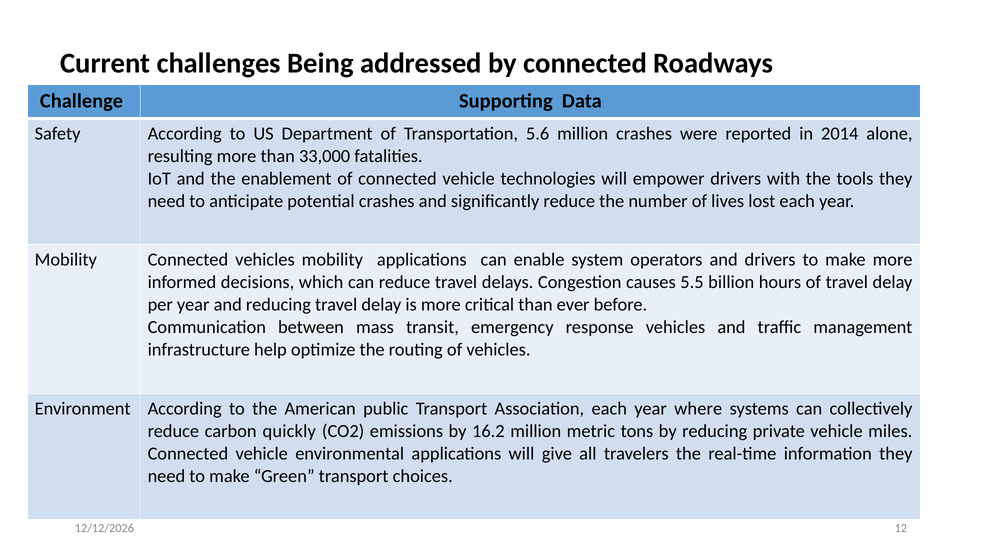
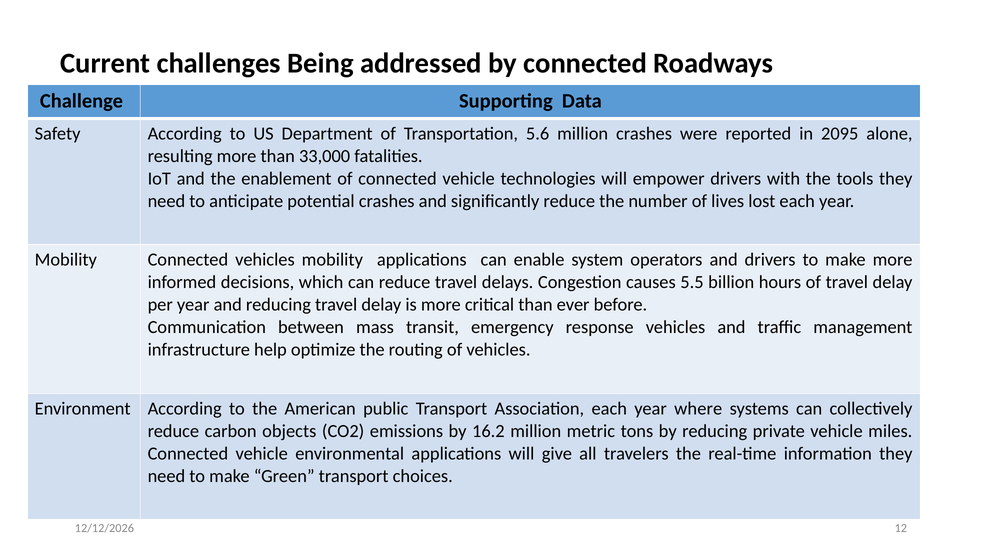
2014: 2014 -> 2095 (840, 134)
quickly: quickly -> objects (289, 431)
